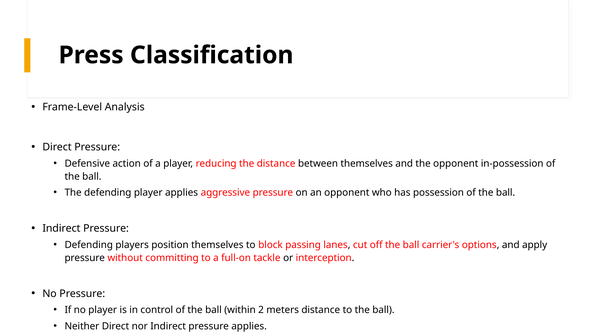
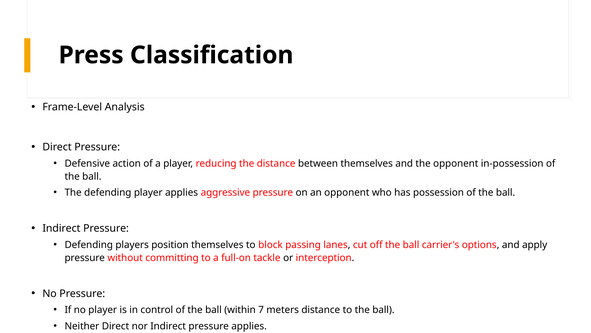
2: 2 -> 7 (261, 310)
